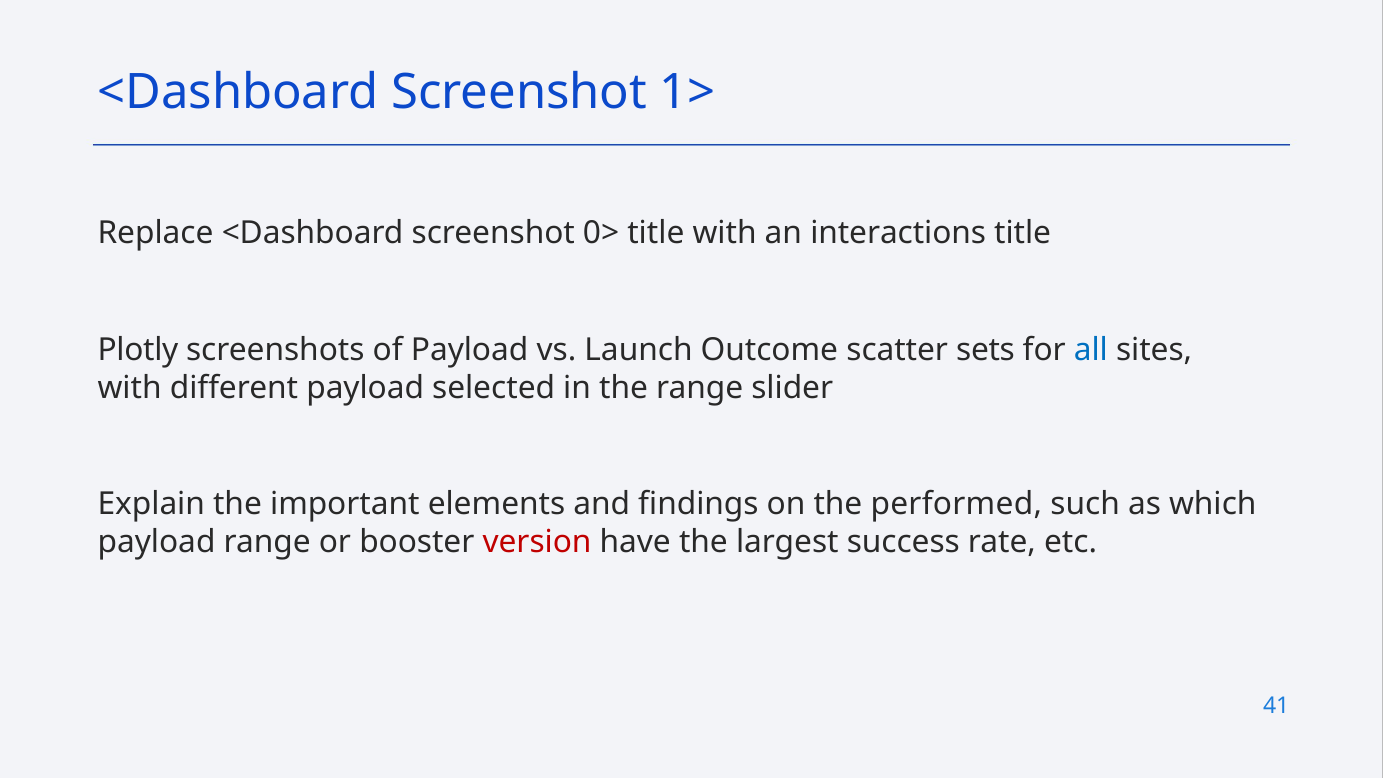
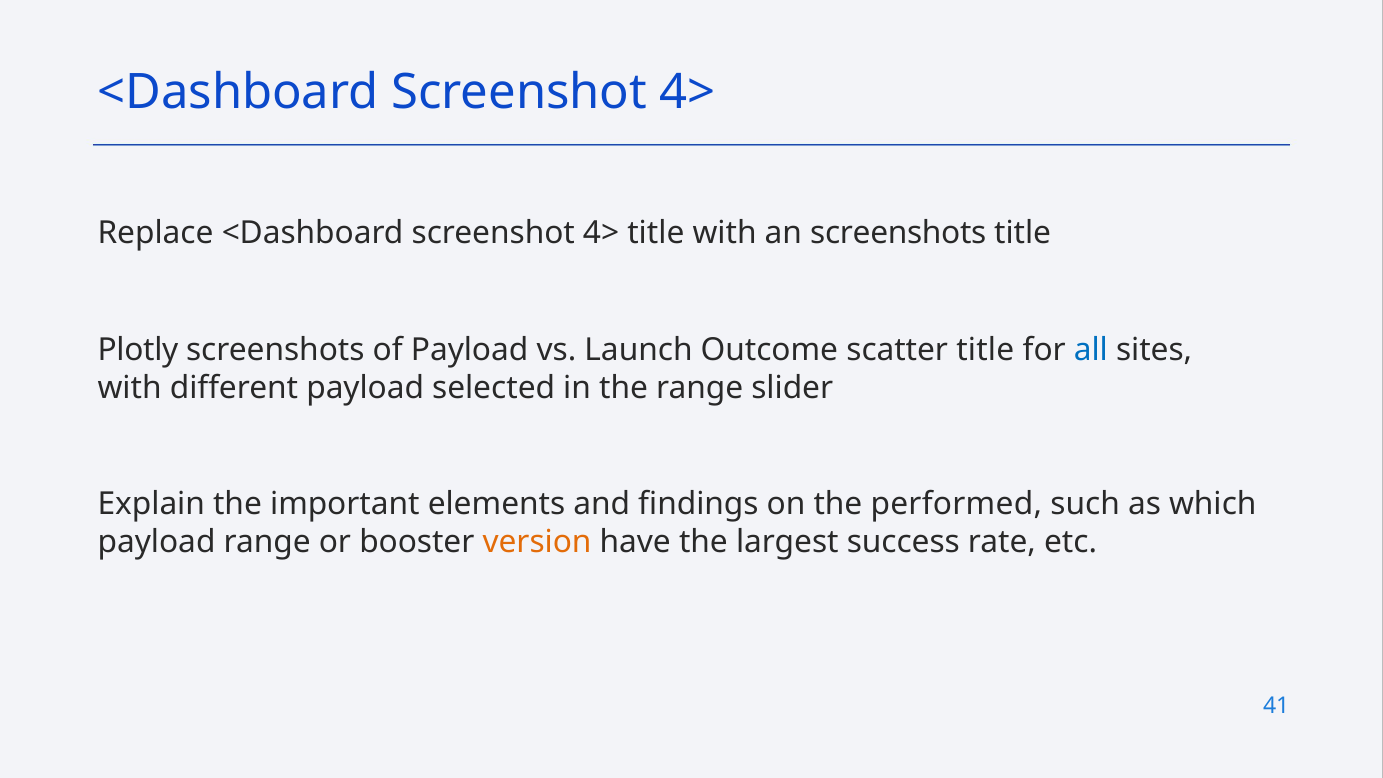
1>: 1> -> 4> (688, 92)
Replace <Dashboard screenshot 0>: 0> -> 4> (601, 233)
an interactions: interactions -> screenshots (898, 233)
scatter sets: sets -> title (985, 350)
version colour: red -> orange (537, 542)
